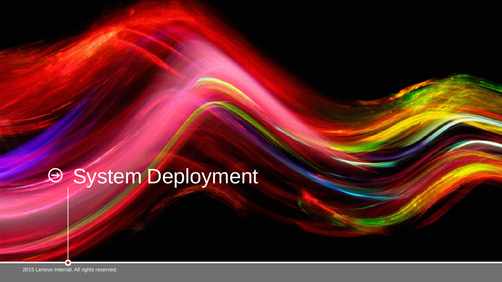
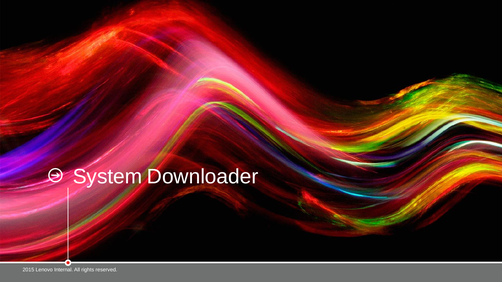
Deployment: Deployment -> Downloader (203, 177)
